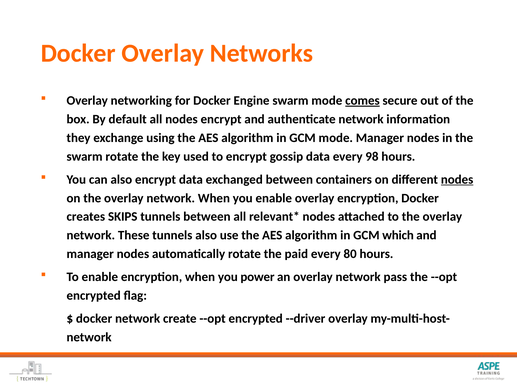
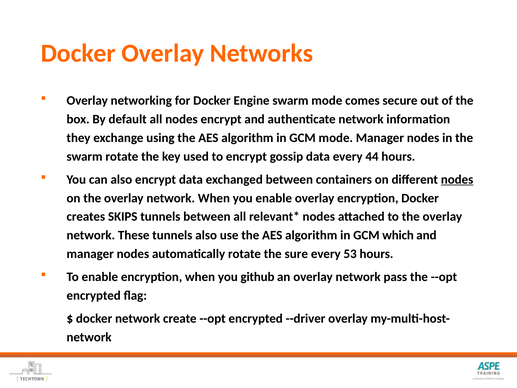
comes underline: present -> none (362, 100)
98: 98 -> 44 (372, 156)
paid: paid -> sure (296, 254)
80: 80 -> 53 (350, 254)
power: power -> github (257, 277)
